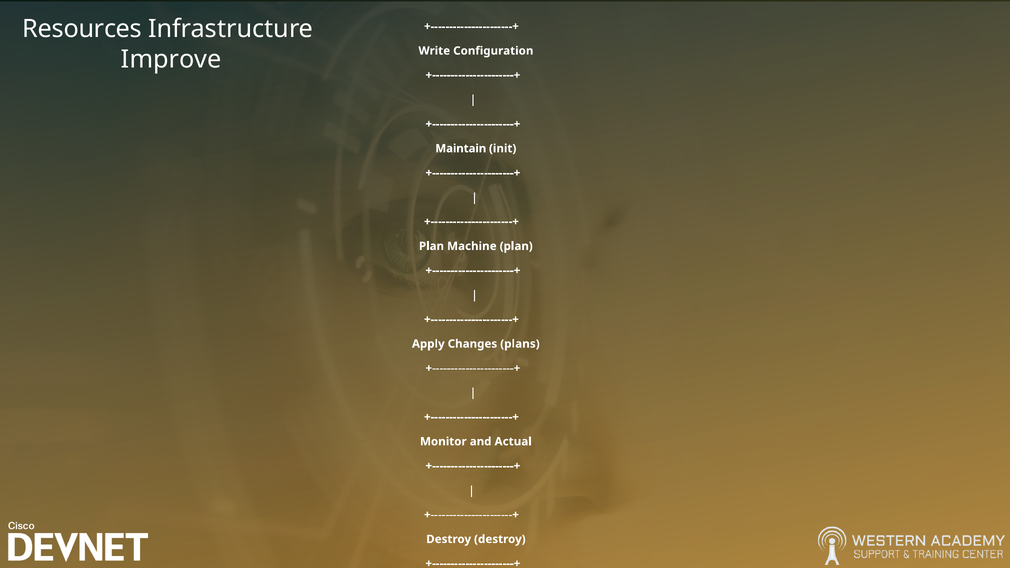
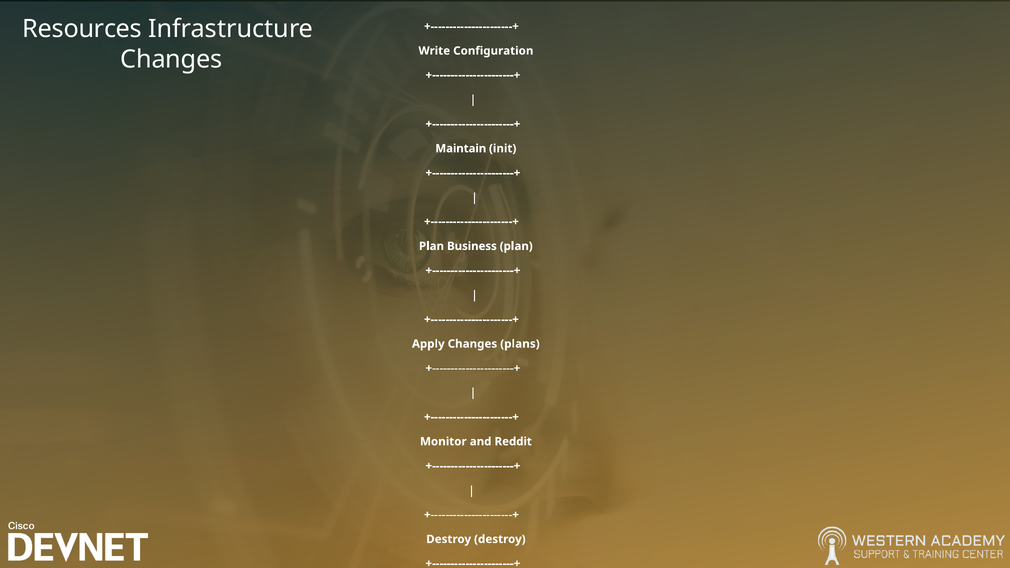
Improve: Improve -> Changes (171, 59)
Machine: Machine -> Business (472, 246)
Actual: Actual -> Reddit (513, 442)
